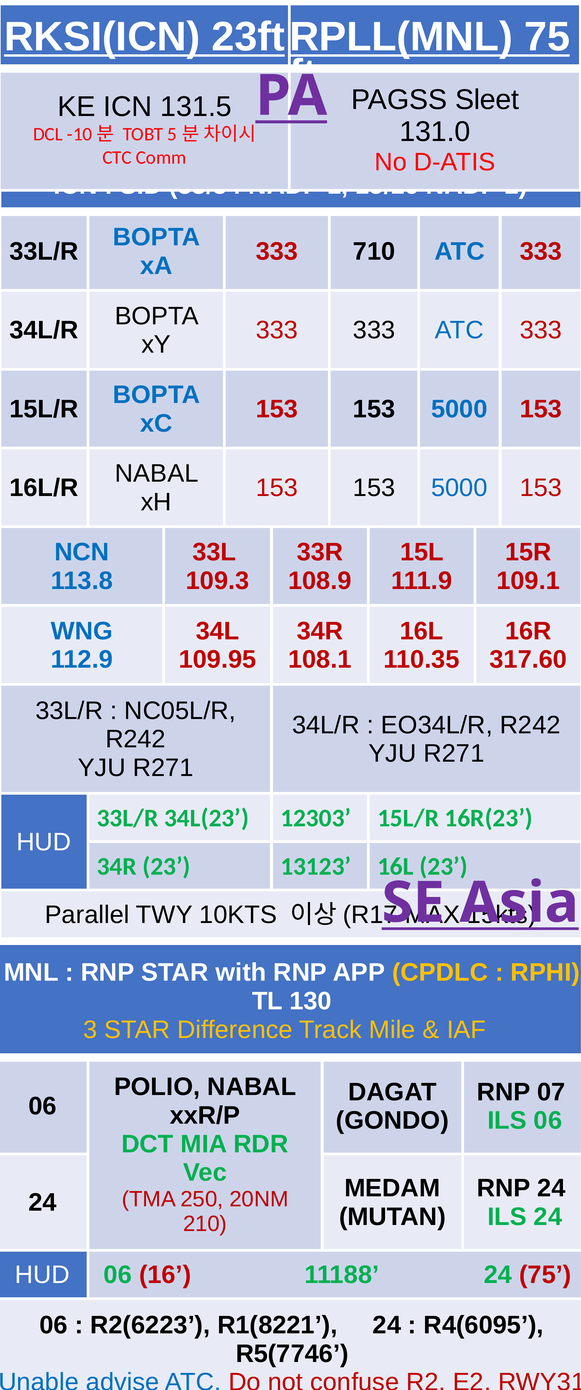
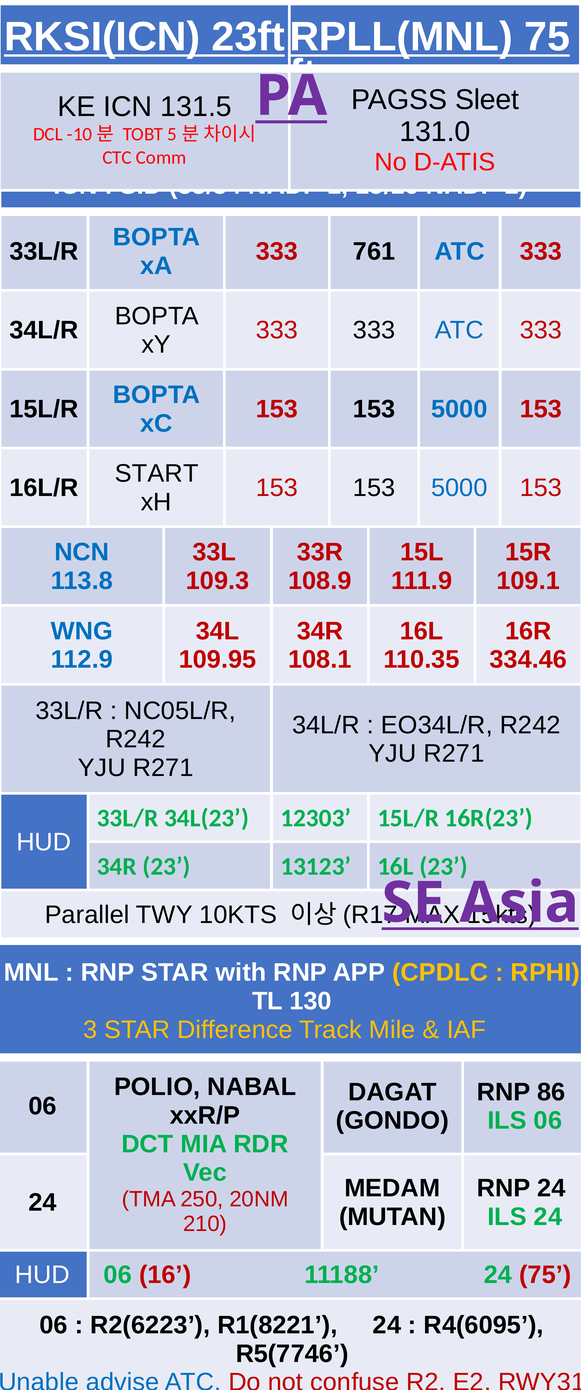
710: 710 -> 761 (374, 252)
NABAL: NABAL -> START (157, 474)
317.60: 317.60 -> 334.46 (528, 660)
07: 07 -> 86 (551, 1092)
